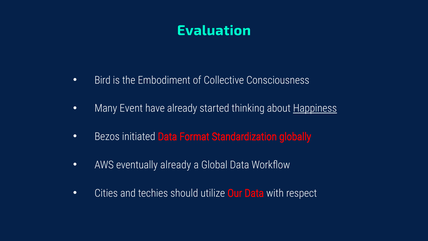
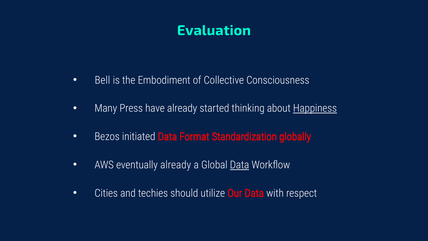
Bird: Bird -> Bell (102, 80)
Event: Event -> Press (131, 108)
Data underline: none -> present (240, 165)
